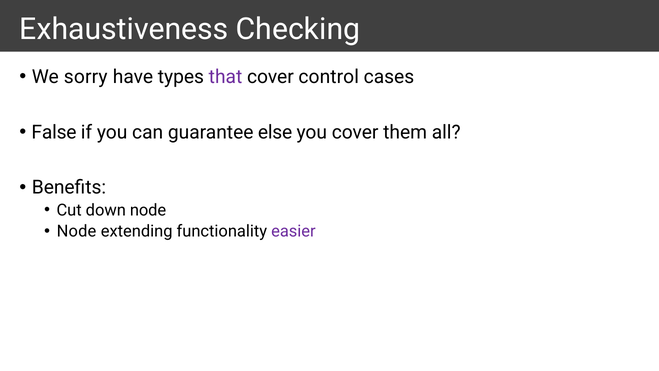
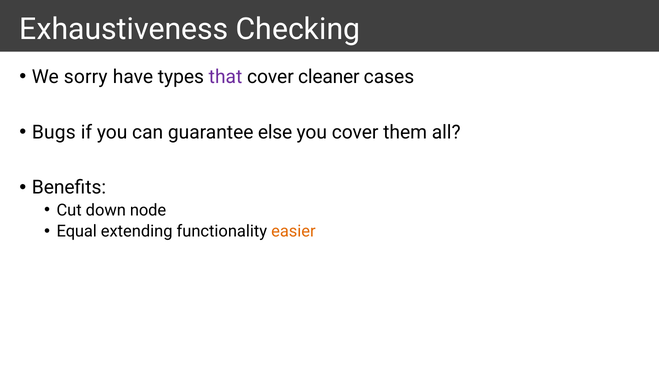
control: control -> cleaner (329, 77)
False: False -> Bugs (54, 132)
Node: Node -> Equal (77, 231)
easier colour: purple -> orange (293, 231)
